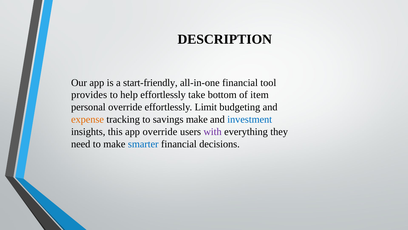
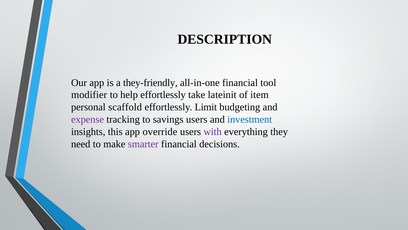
start-friendly: start-friendly -> they-friendly (150, 82)
provides: provides -> modifier (89, 95)
bottom: bottom -> lateinit (222, 95)
personal override: override -> scaffold (125, 107)
expense colour: orange -> purple (88, 119)
savings make: make -> users (197, 119)
smarter colour: blue -> purple (143, 144)
